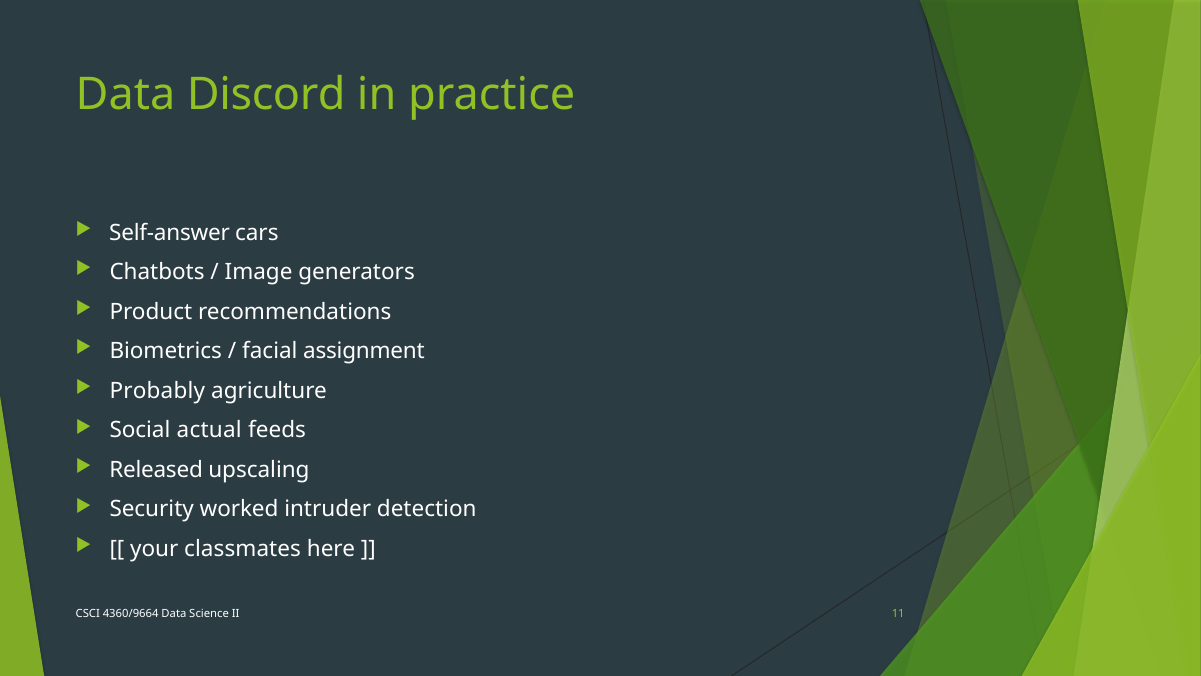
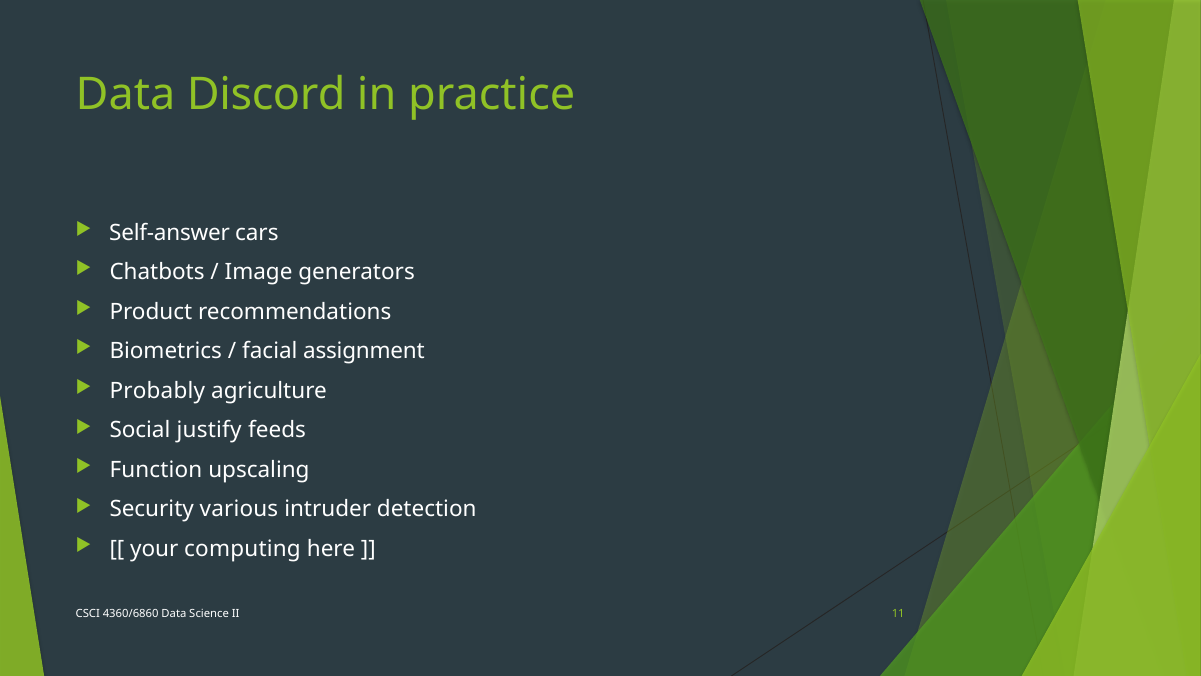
actual: actual -> justify (209, 430)
Released: Released -> Function (156, 470)
worked: worked -> various (239, 509)
classmates: classmates -> computing (243, 549)
4360/9664: 4360/9664 -> 4360/6860 (131, 613)
